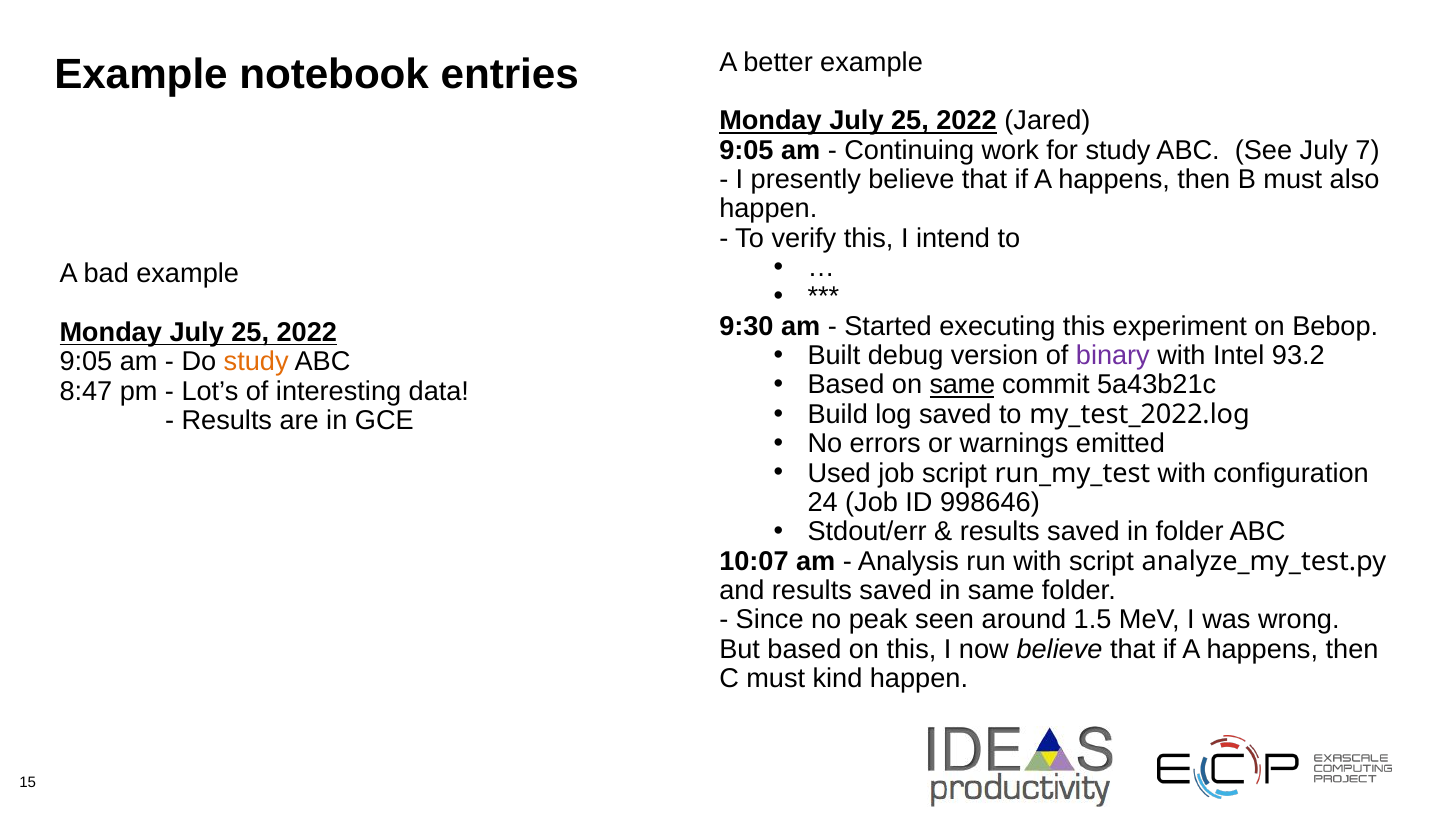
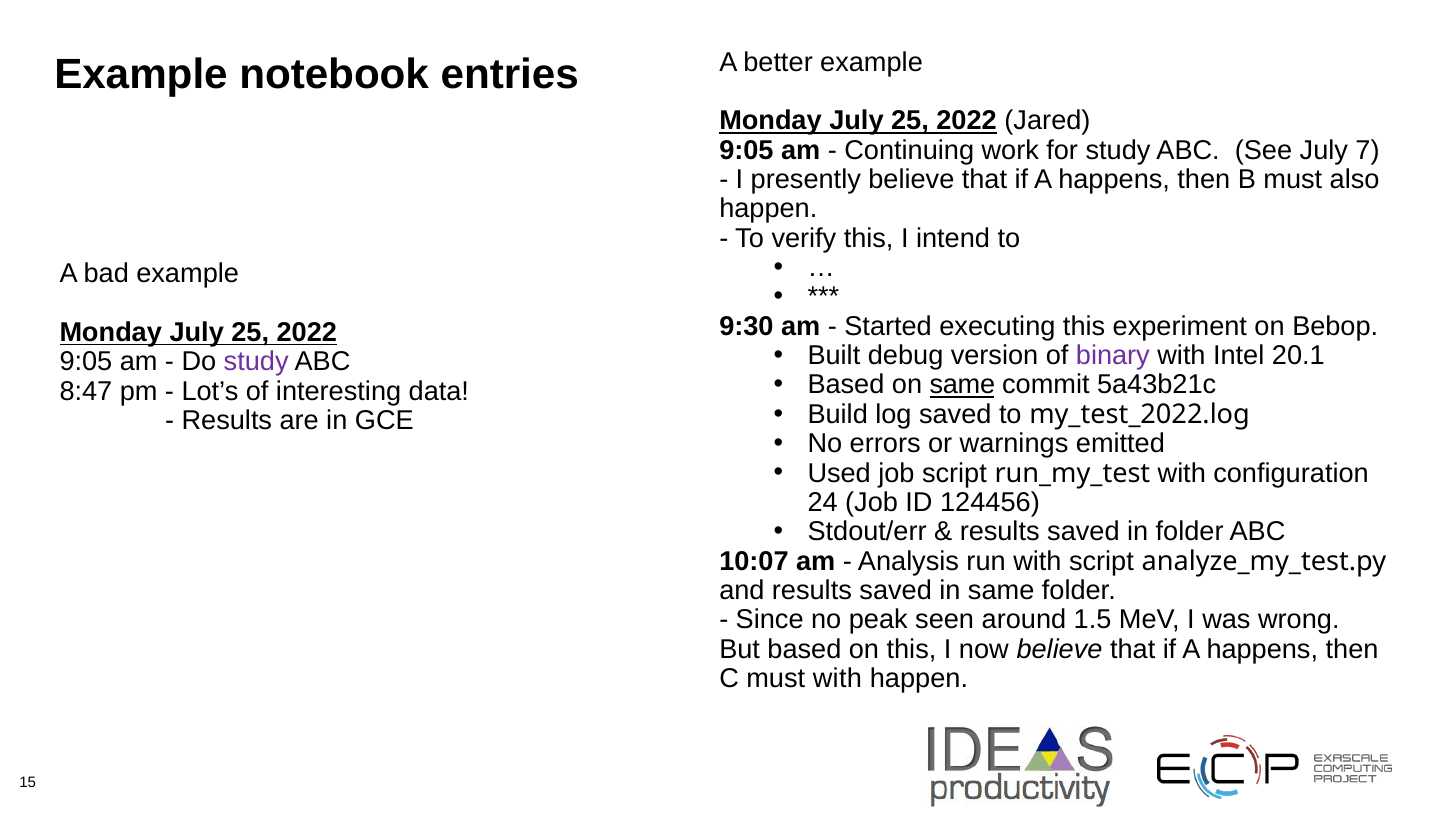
93.2: 93.2 -> 20.1 (1298, 356)
study colour: orange -> purple (256, 362)
998646: 998646 -> 124456 (990, 502)
must kind: kind -> with (837, 678)
